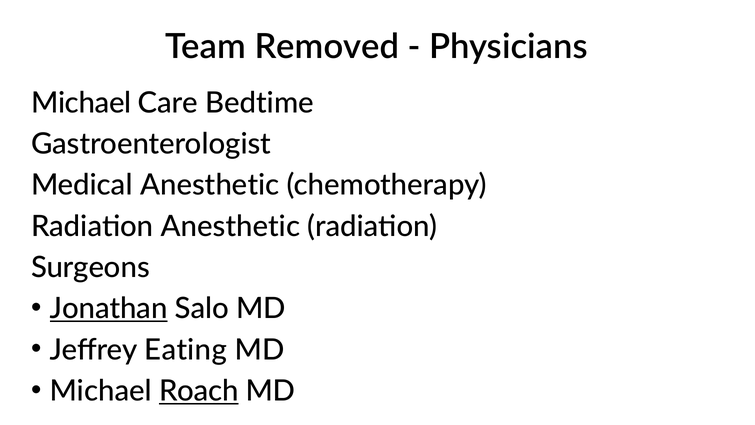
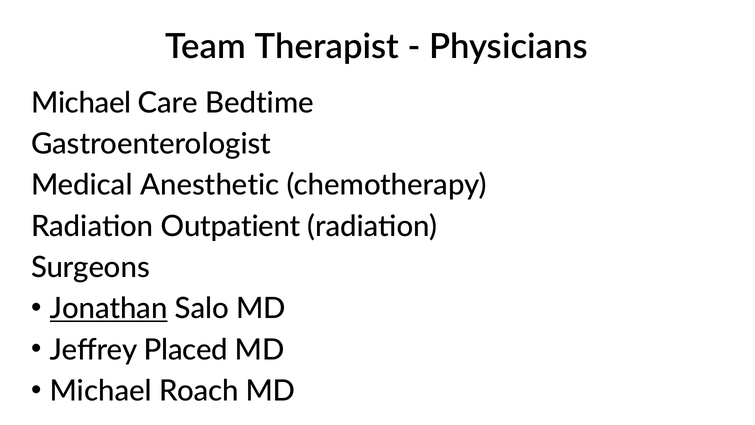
Removed: Removed -> Therapist (327, 47)
Radiation Anesthetic: Anesthetic -> Outpatient (231, 226)
Eating: Eating -> Placed (186, 350)
Roach underline: present -> none (199, 391)
